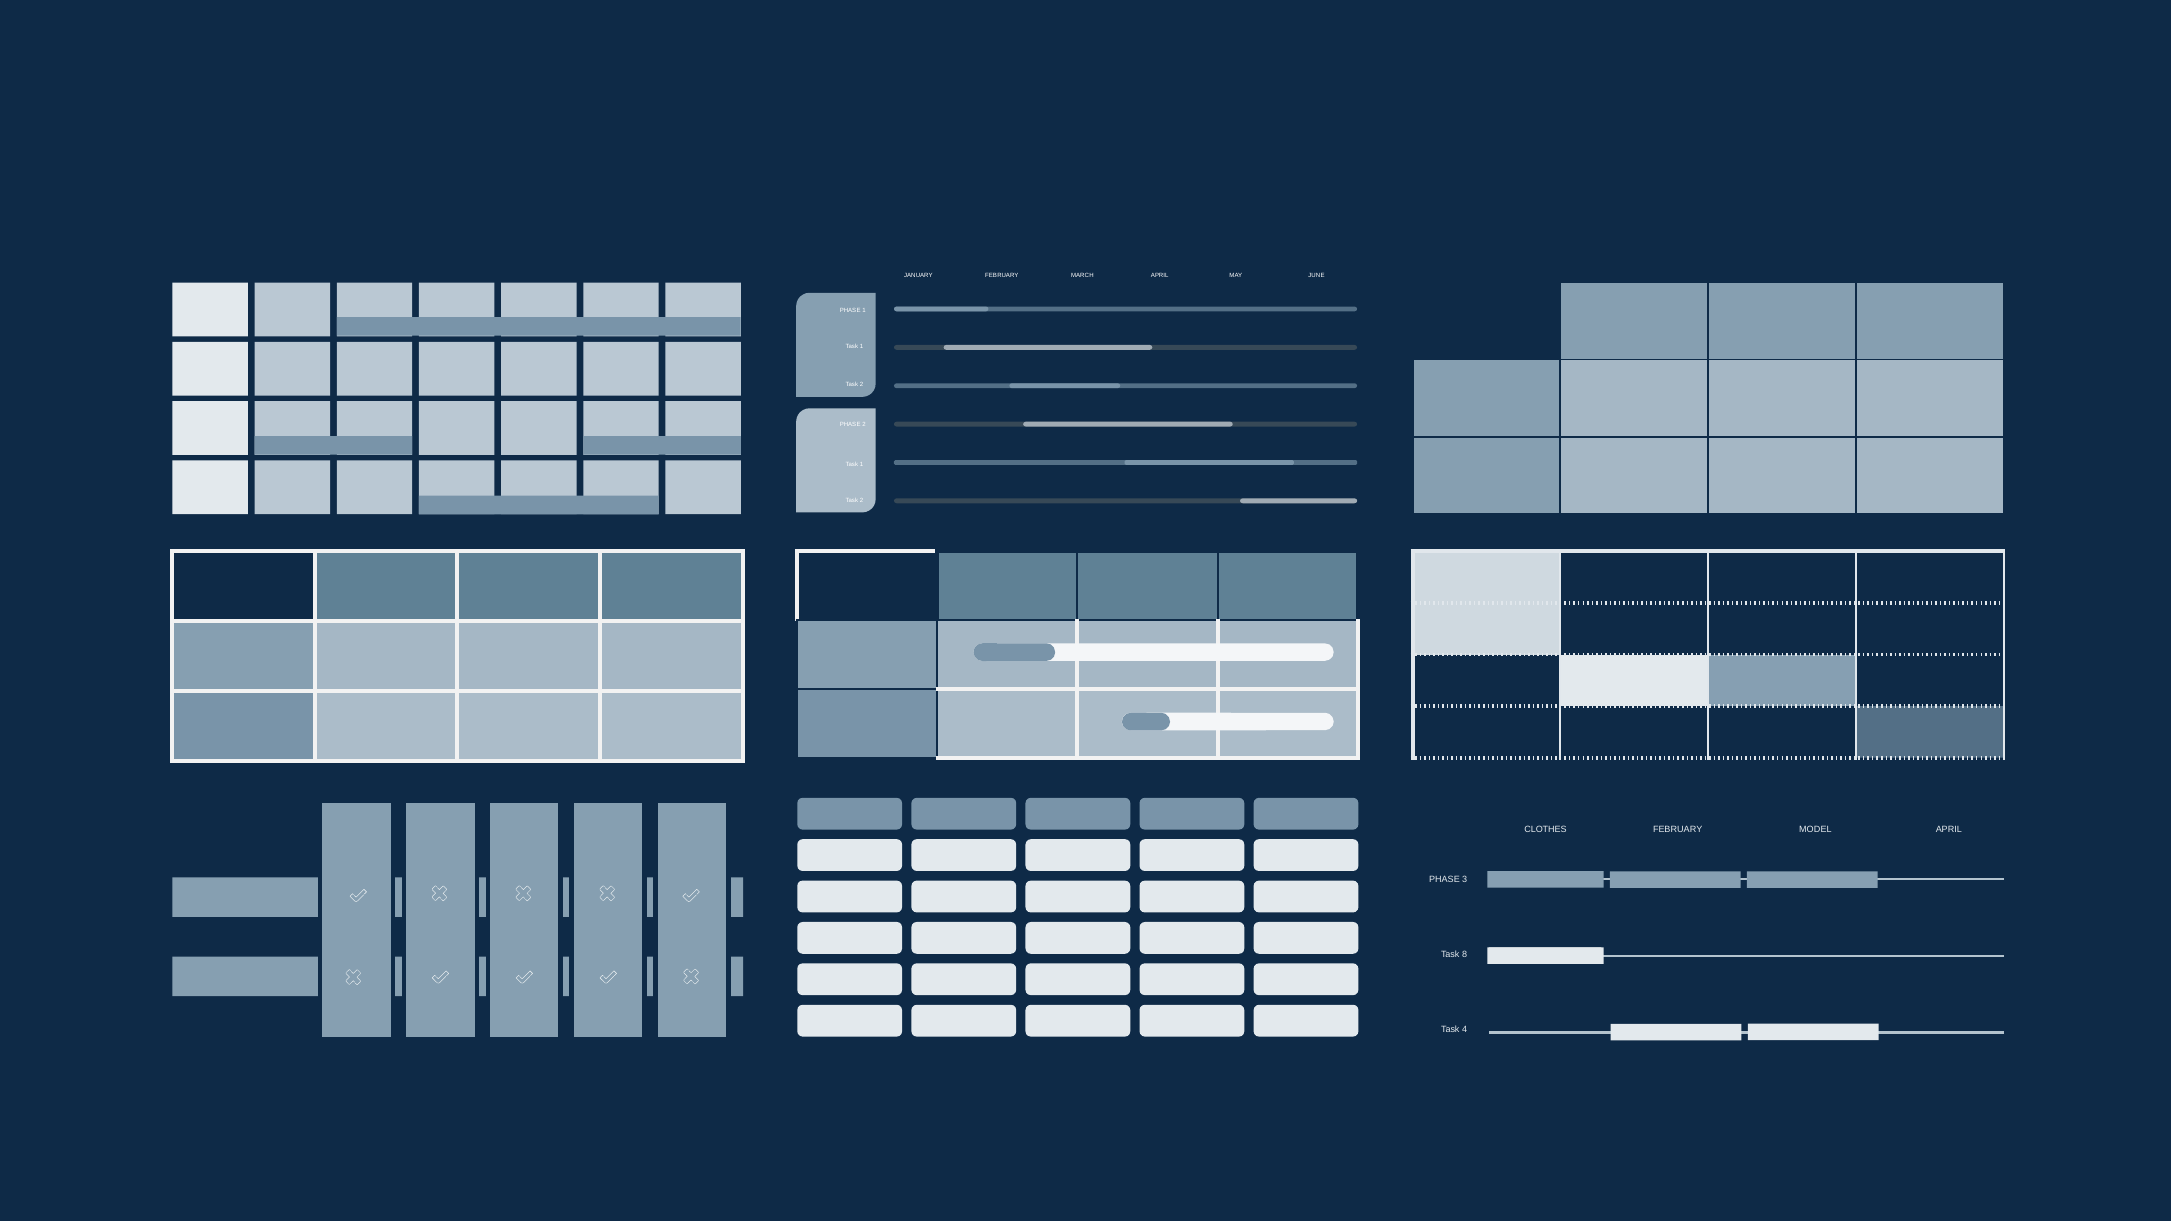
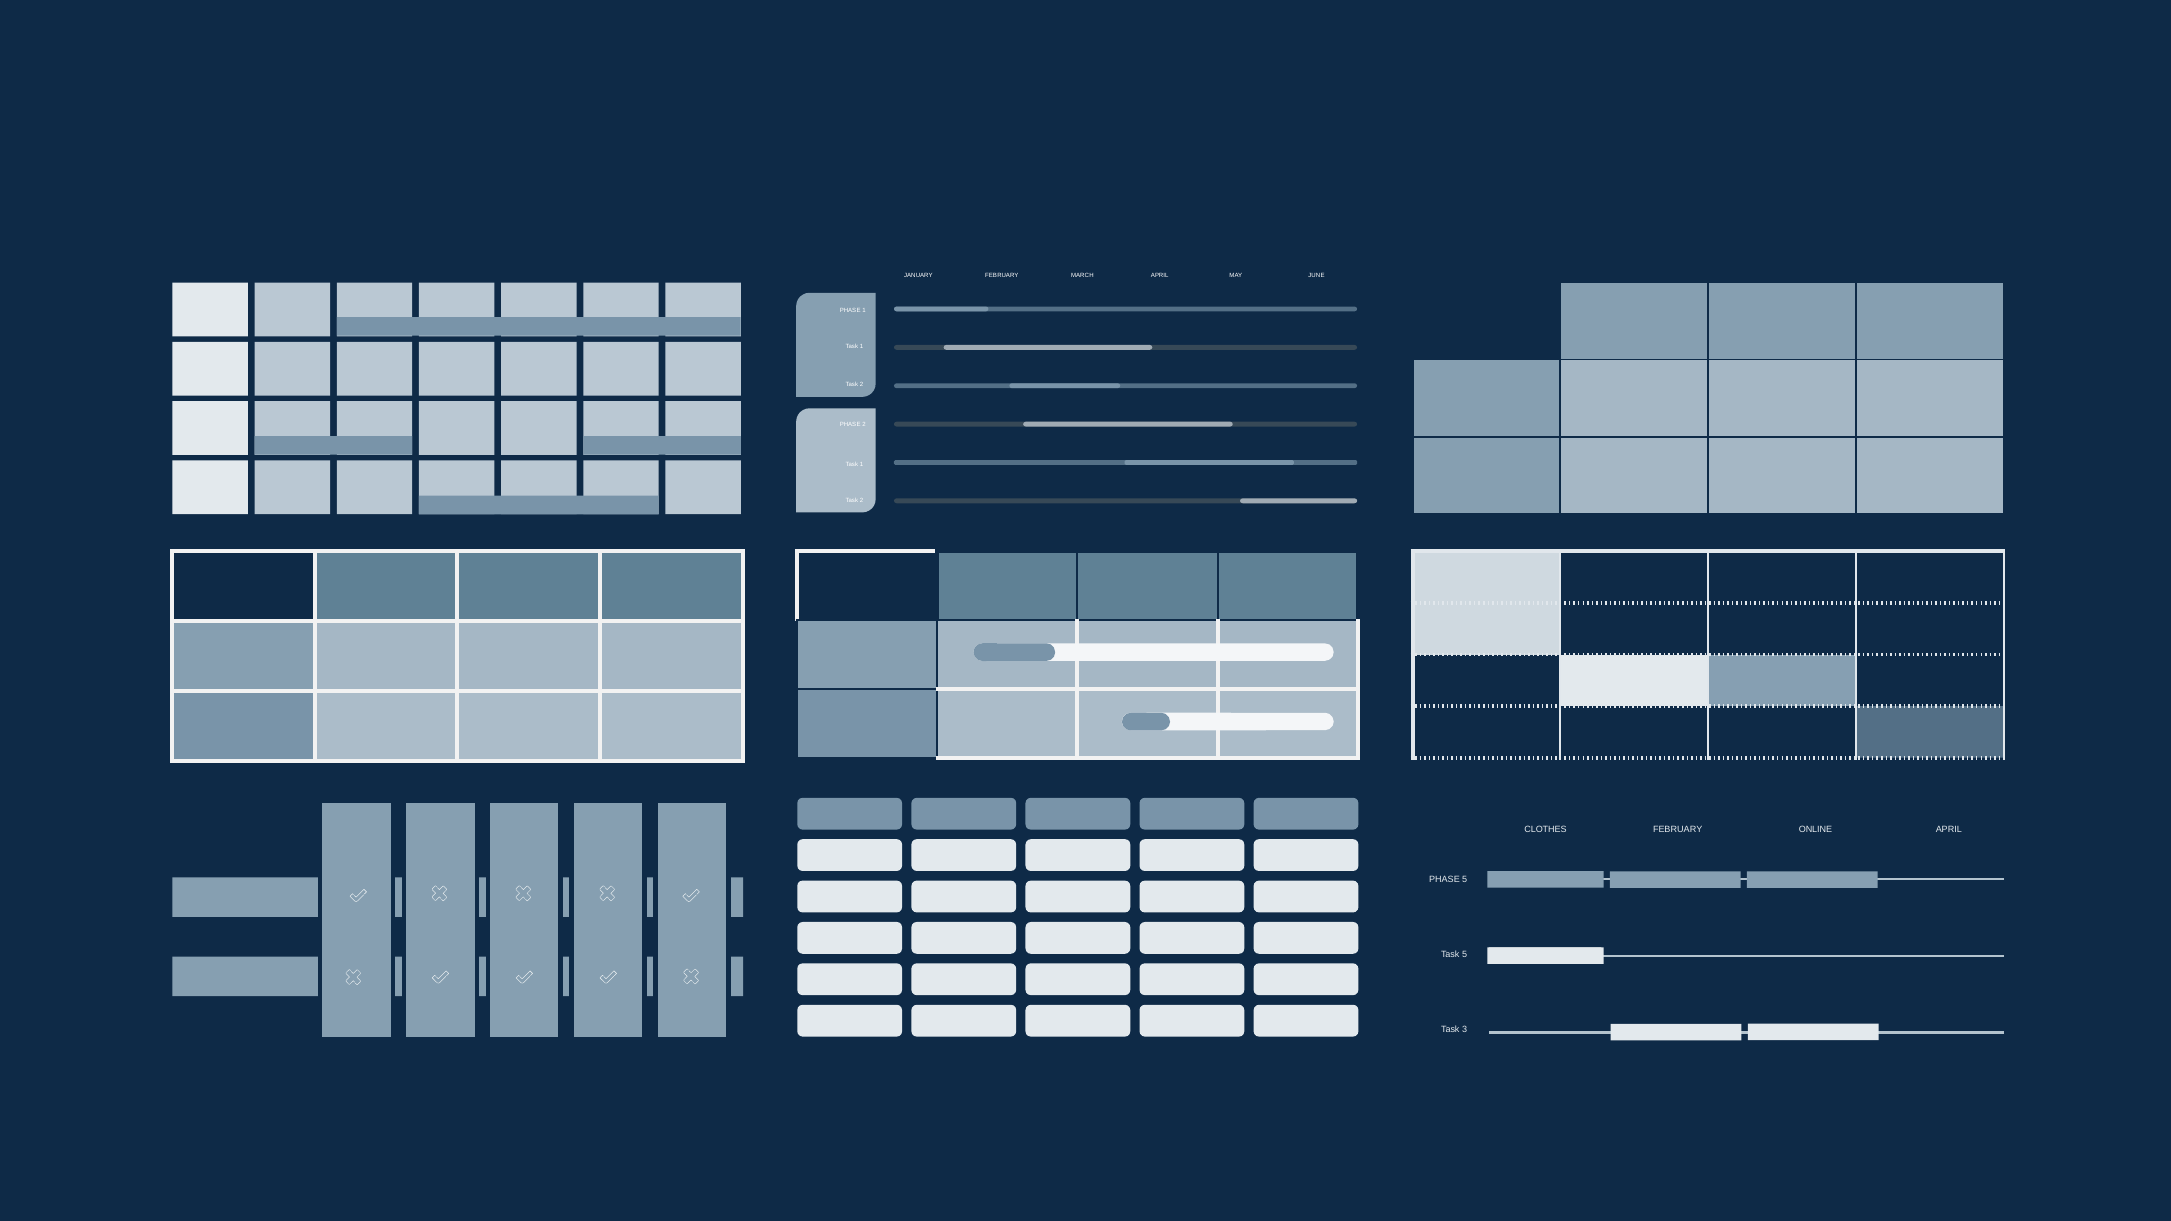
MODEL: MODEL -> ONLINE (1815, 830)
PHASE 3: 3 -> 5 (1465, 880)
Task 8: 8 -> 5 (1465, 955)
4: 4 -> 3 (1465, 1030)
